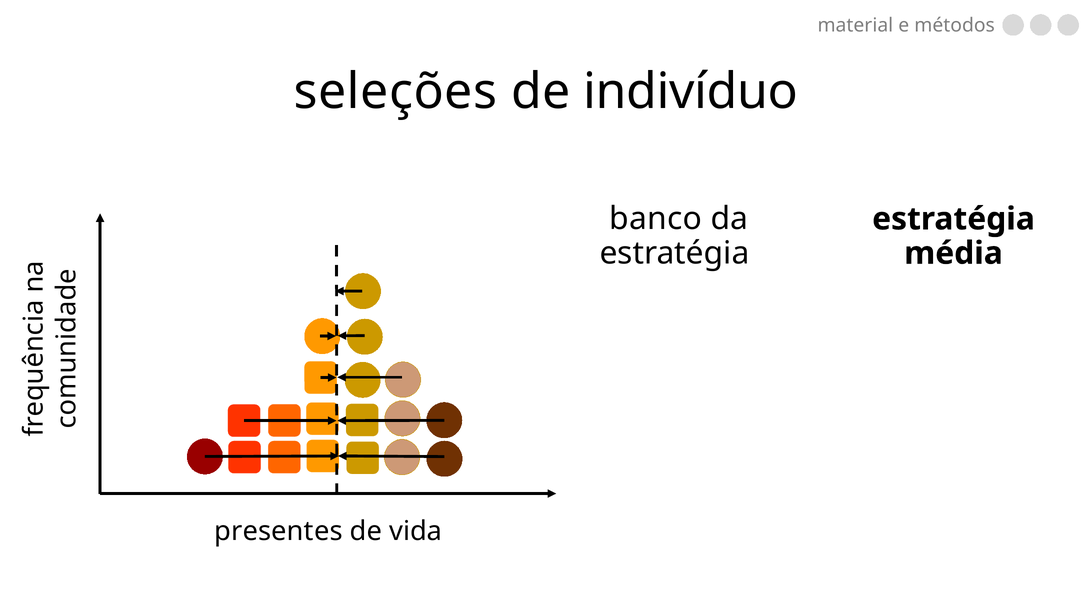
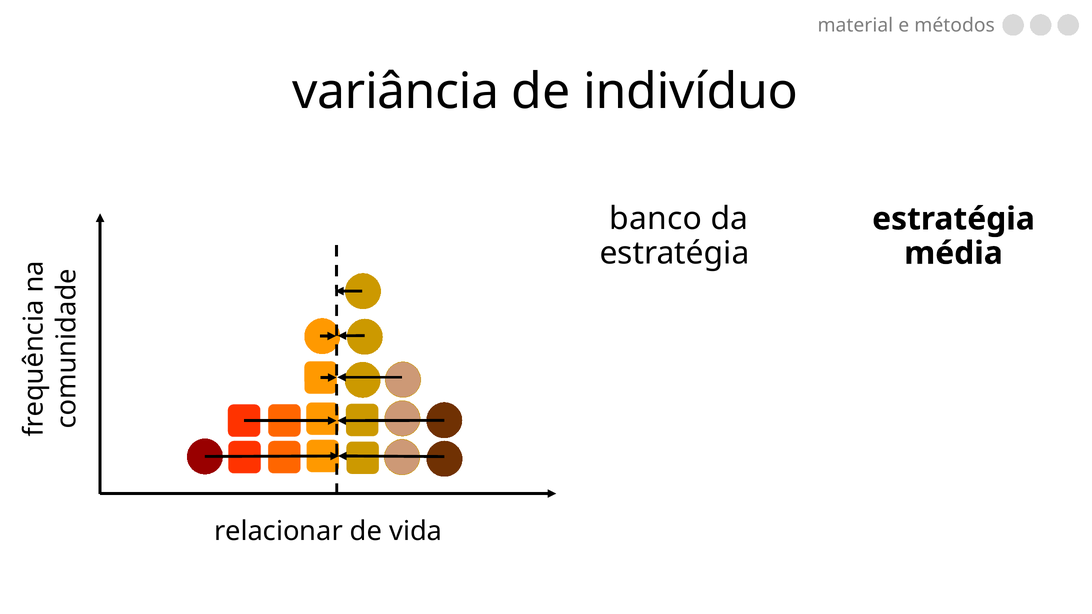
seleções: seleções -> variância (396, 92)
presentes: presentes -> relacionar (278, 531)
